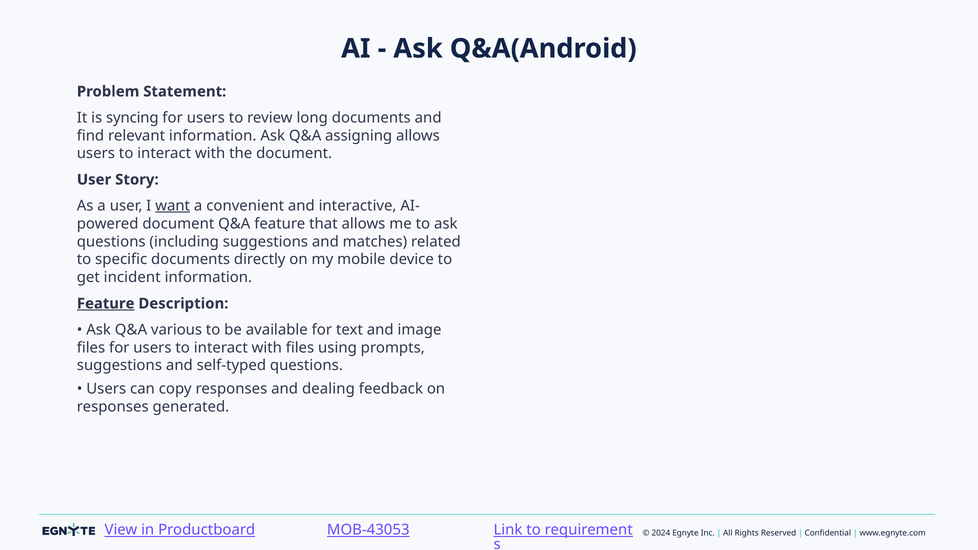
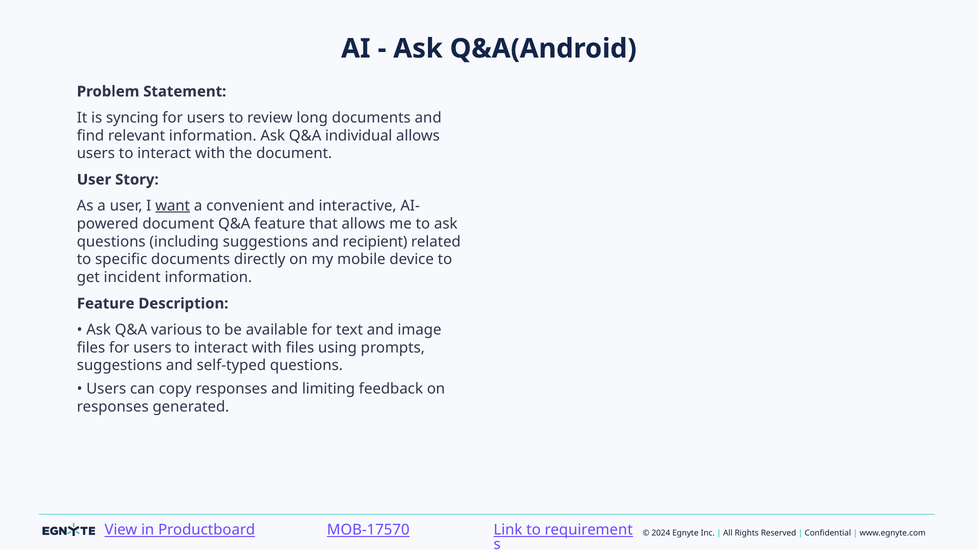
assigning: assigning -> individual (359, 136)
matches: matches -> recipient (375, 242)
Feature underline: present -> none (106, 304)
dealing: dealing -> limiting (328, 389)
MOB-43053: MOB-43053 -> MOB-17570 (368, 530)
